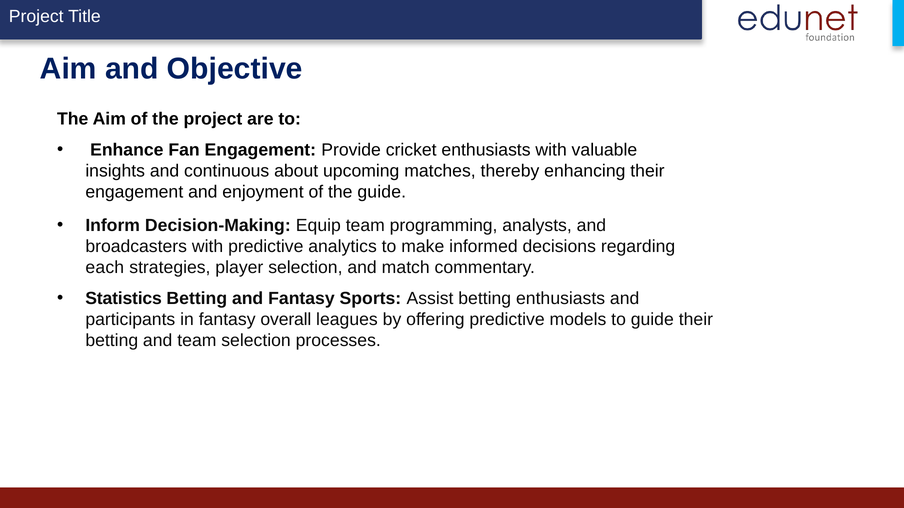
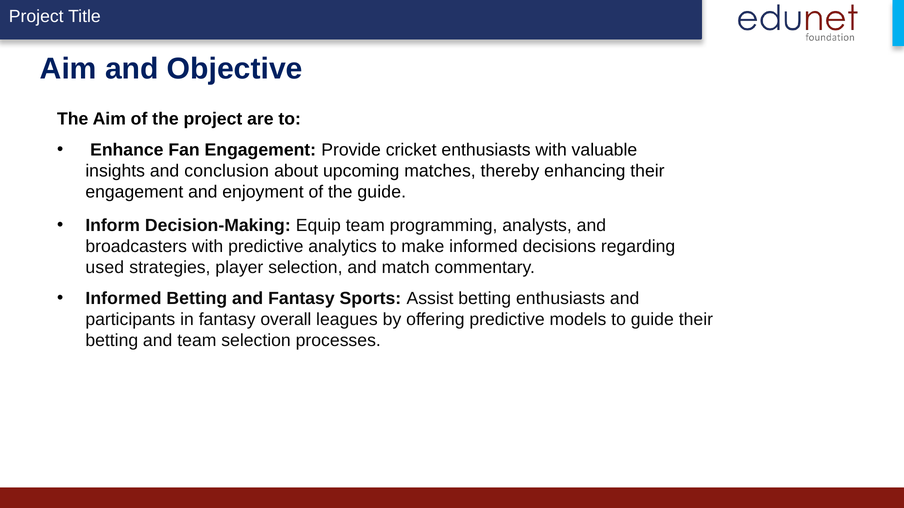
continuous: continuous -> conclusion (227, 171)
each: each -> used (105, 268)
Statistics: Statistics -> Informed (123, 299)
